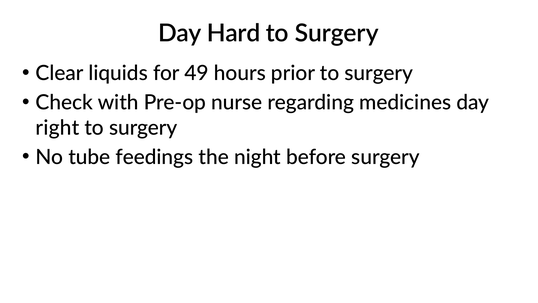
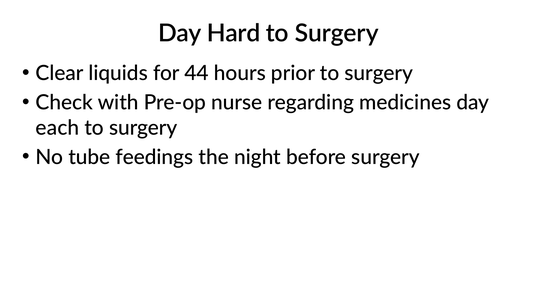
49: 49 -> 44 (197, 73)
right: right -> each (57, 128)
